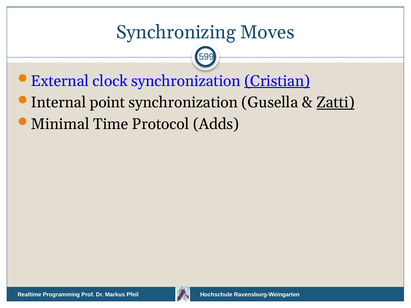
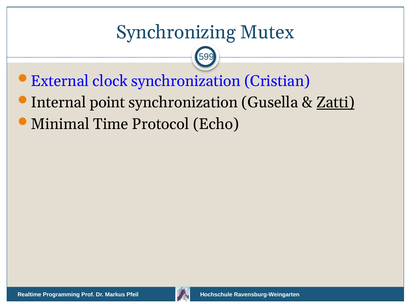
Moves: Moves -> Mutex (267, 32)
Cristian underline: present -> none (277, 81)
Adds: Adds -> Echo (216, 124)
